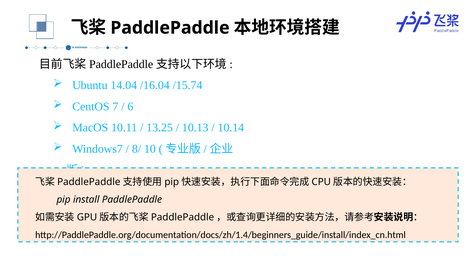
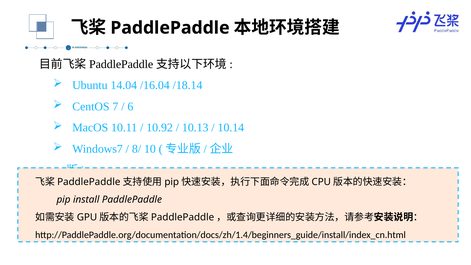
/15.74: /15.74 -> /18.14 (188, 85)
13.25: 13.25 -> 10.92 (160, 128)
